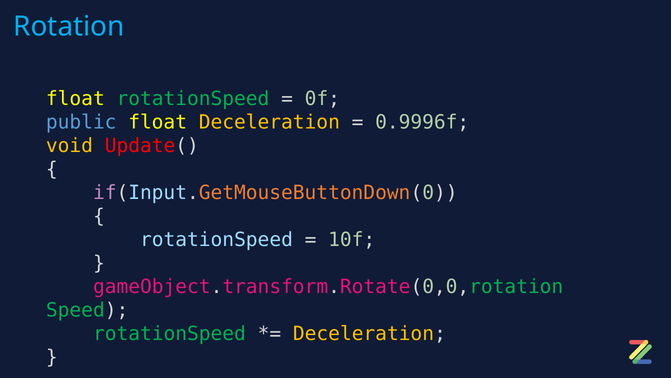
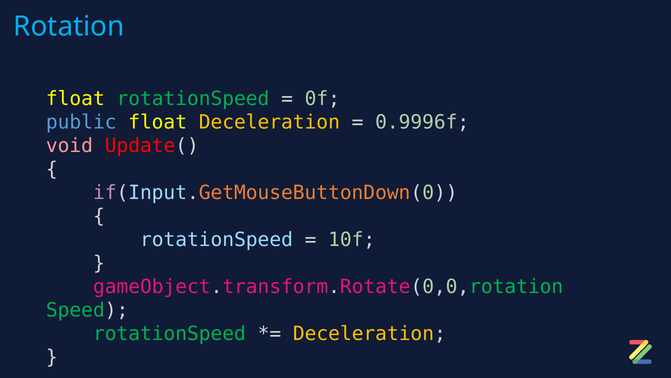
void colour: yellow -> pink (70, 145)
